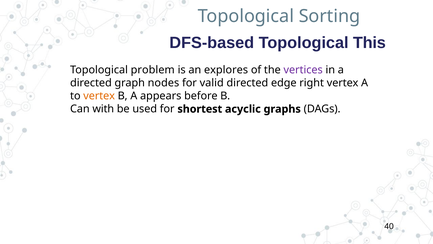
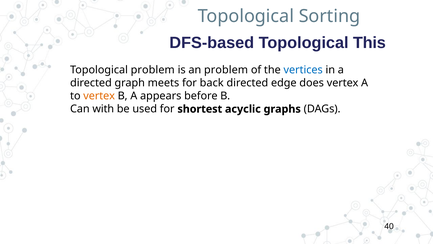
an explores: explores -> problem (226, 70)
vertices colour: purple -> blue (303, 70)
nodes: nodes -> meets (163, 83)
valid: valid -> back (212, 83)
right: right -> does (312, 83)
